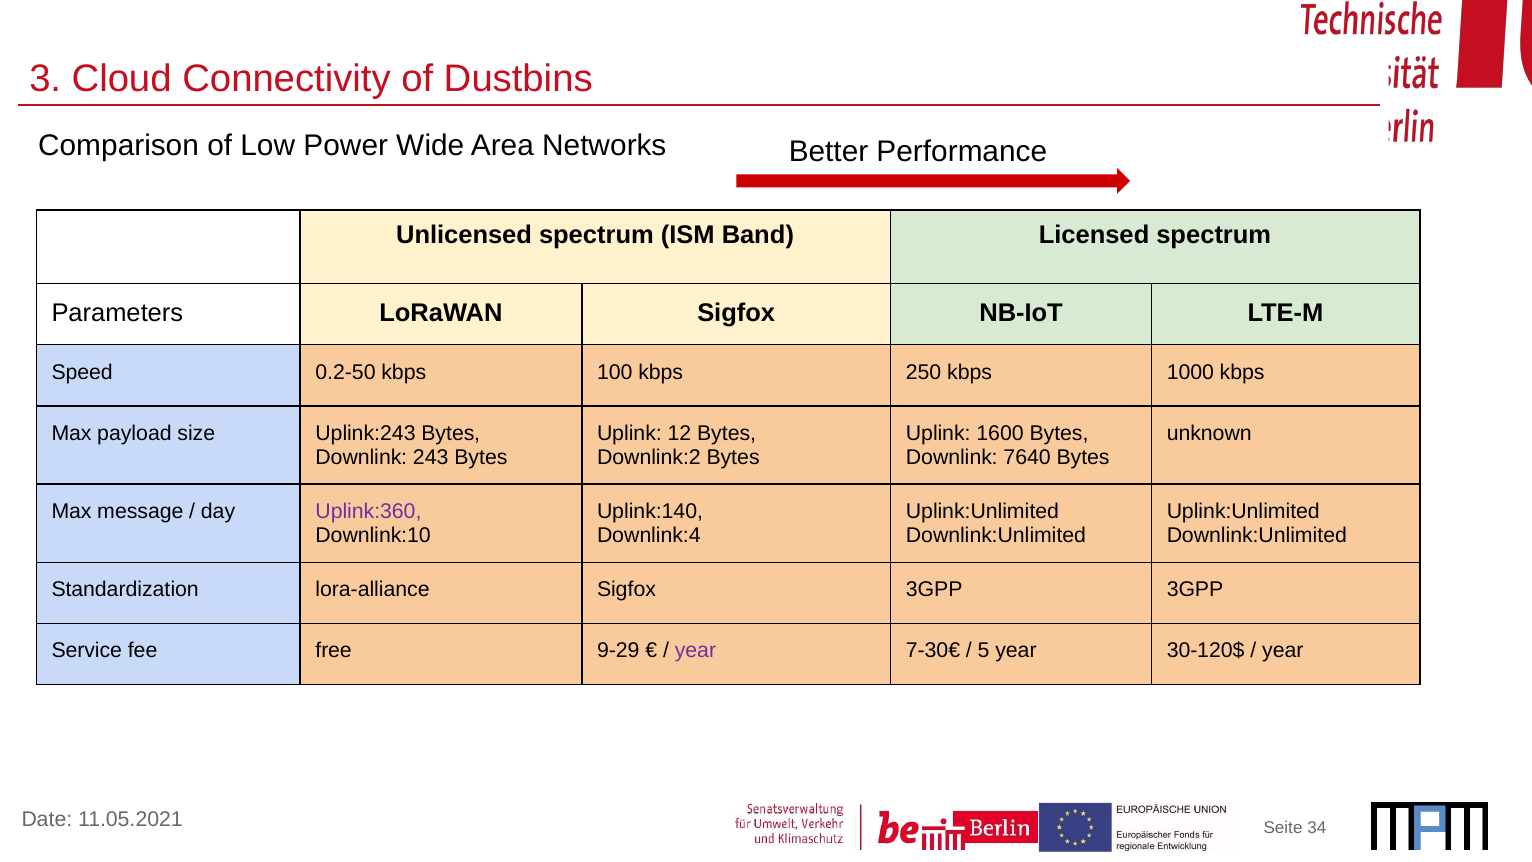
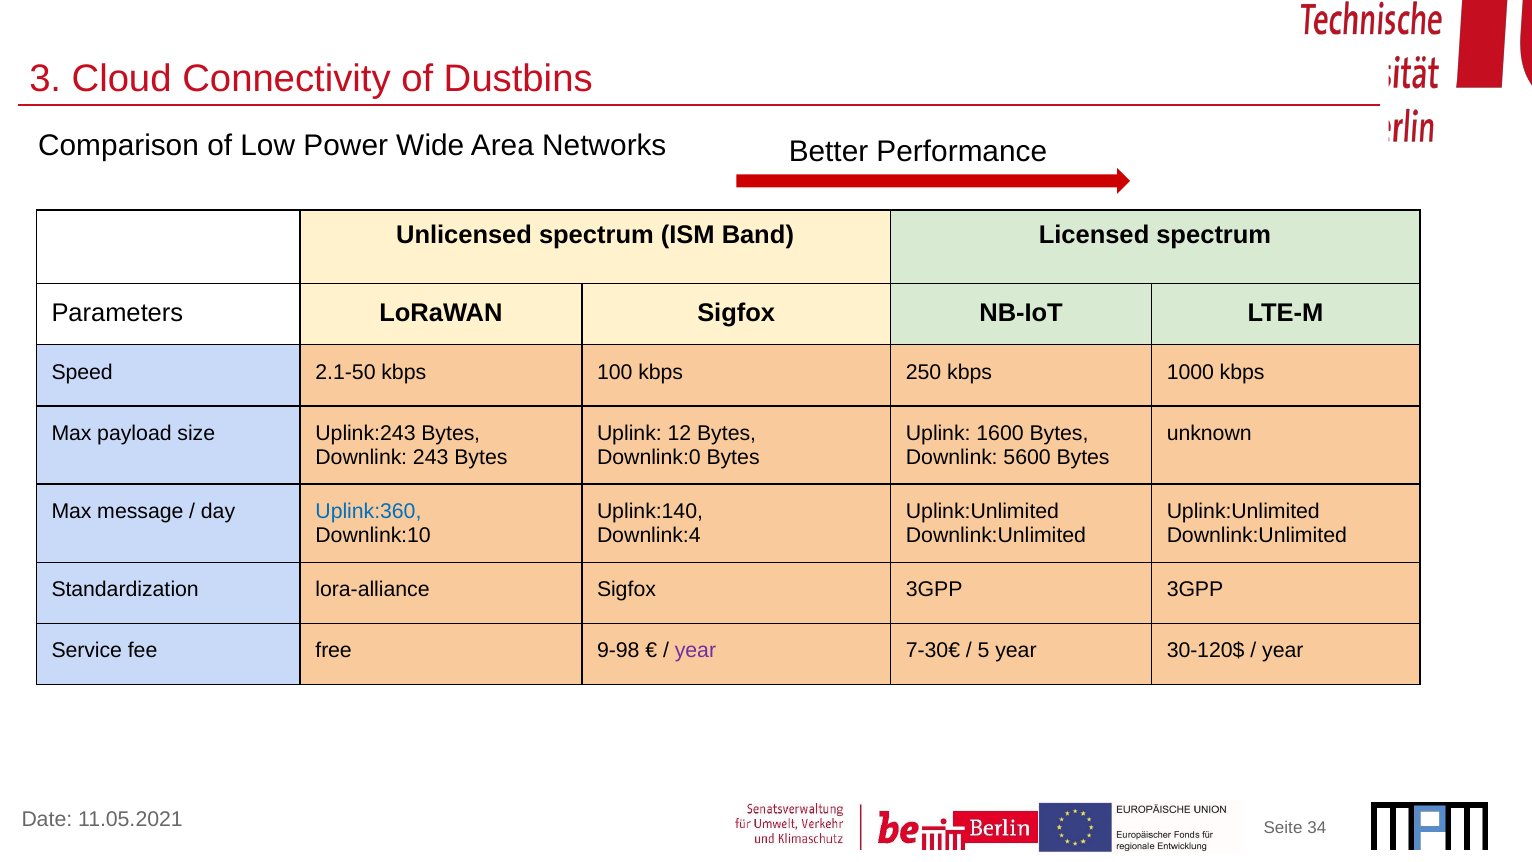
0.2-50: 0.2-50 -> 2.1-50 (346, 372)
Downlink:2: Downlink:2 -> Downlink:0 (649, 457)
7640: 7640 -> 5600 (1027, 457)
Uplink:360 colour: purple -> blue (368, 511)
9-29: 9-29 -> 9-98 (618, 651)
